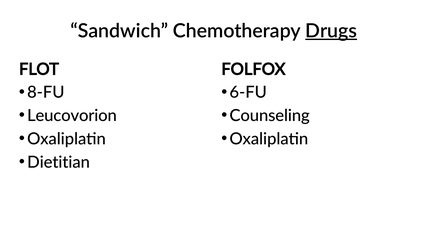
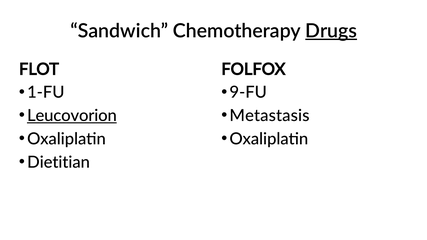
8-FU: 8-FU -> 1-FU (46, 93)
6-FU: 6-FU -> 9-FU (248, 93)
Leucovorion underline: none -> present (72, 116)
Counseling: Counseling -> Metastasis (269, 116)
